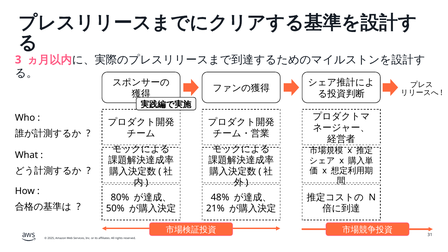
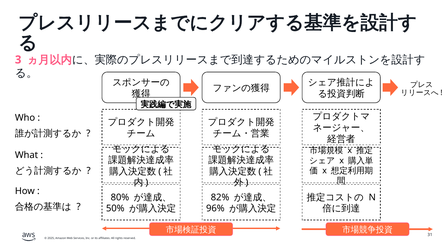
48%: 48% -> 82% (220, 197)
21%: 21% -> 96% (215, 209)
